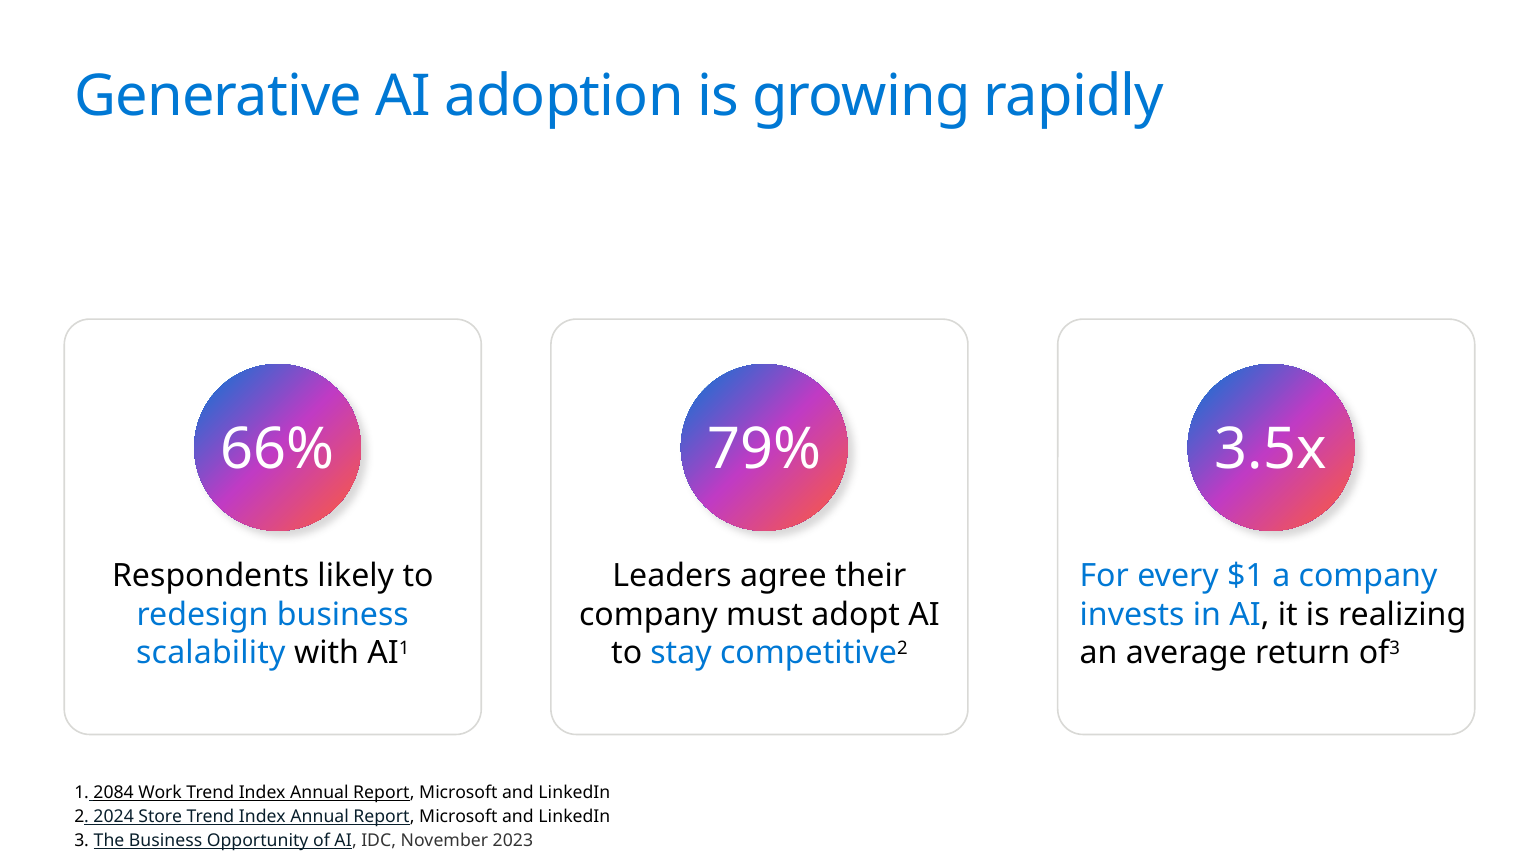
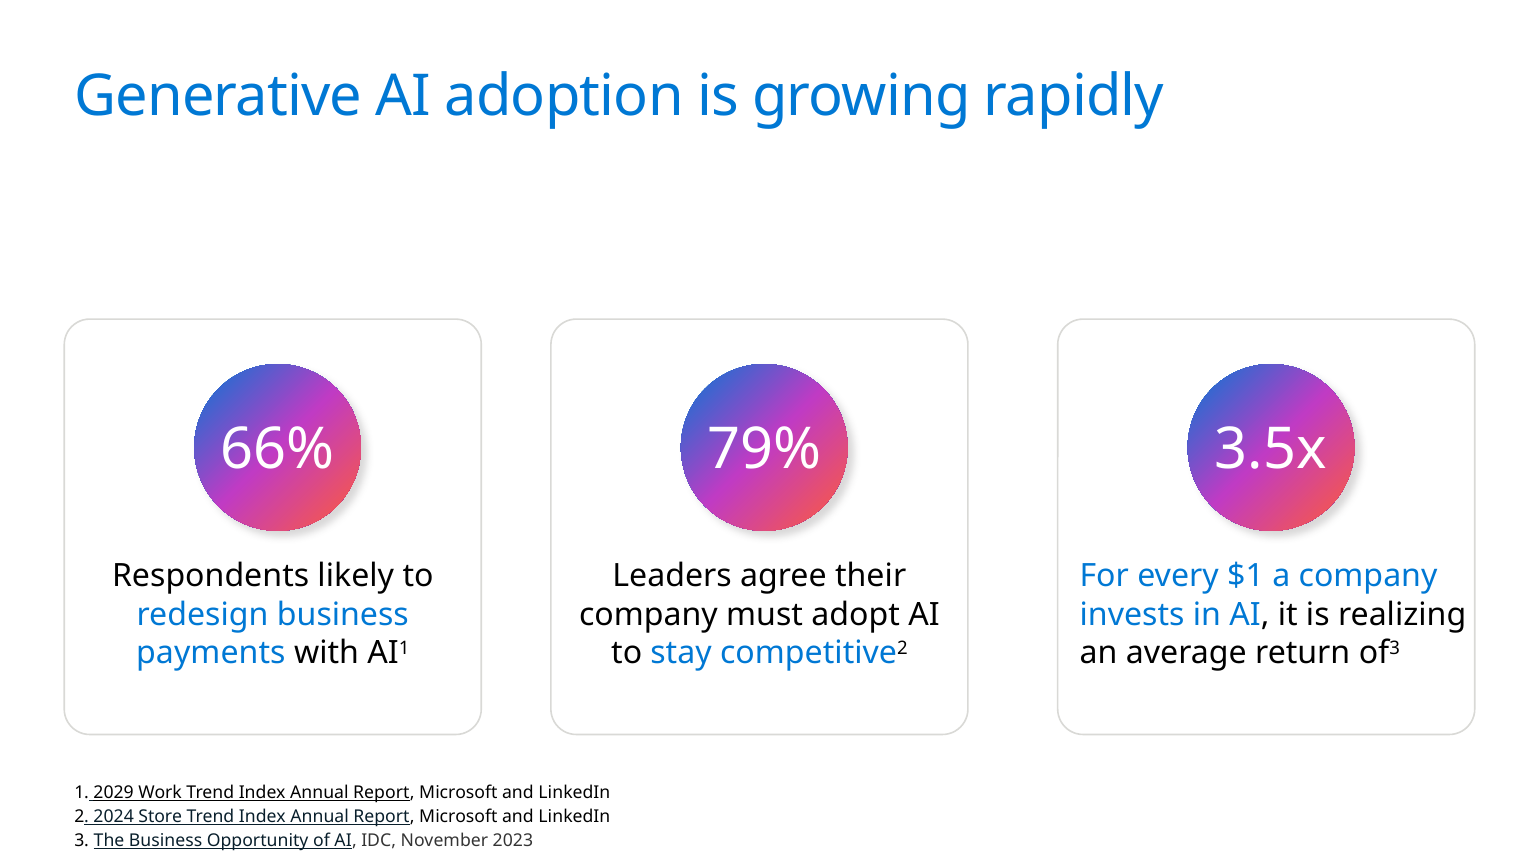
scalability: scalability -> payments (211, 653)
2084: 2084 -> 2029 (114, 792)
